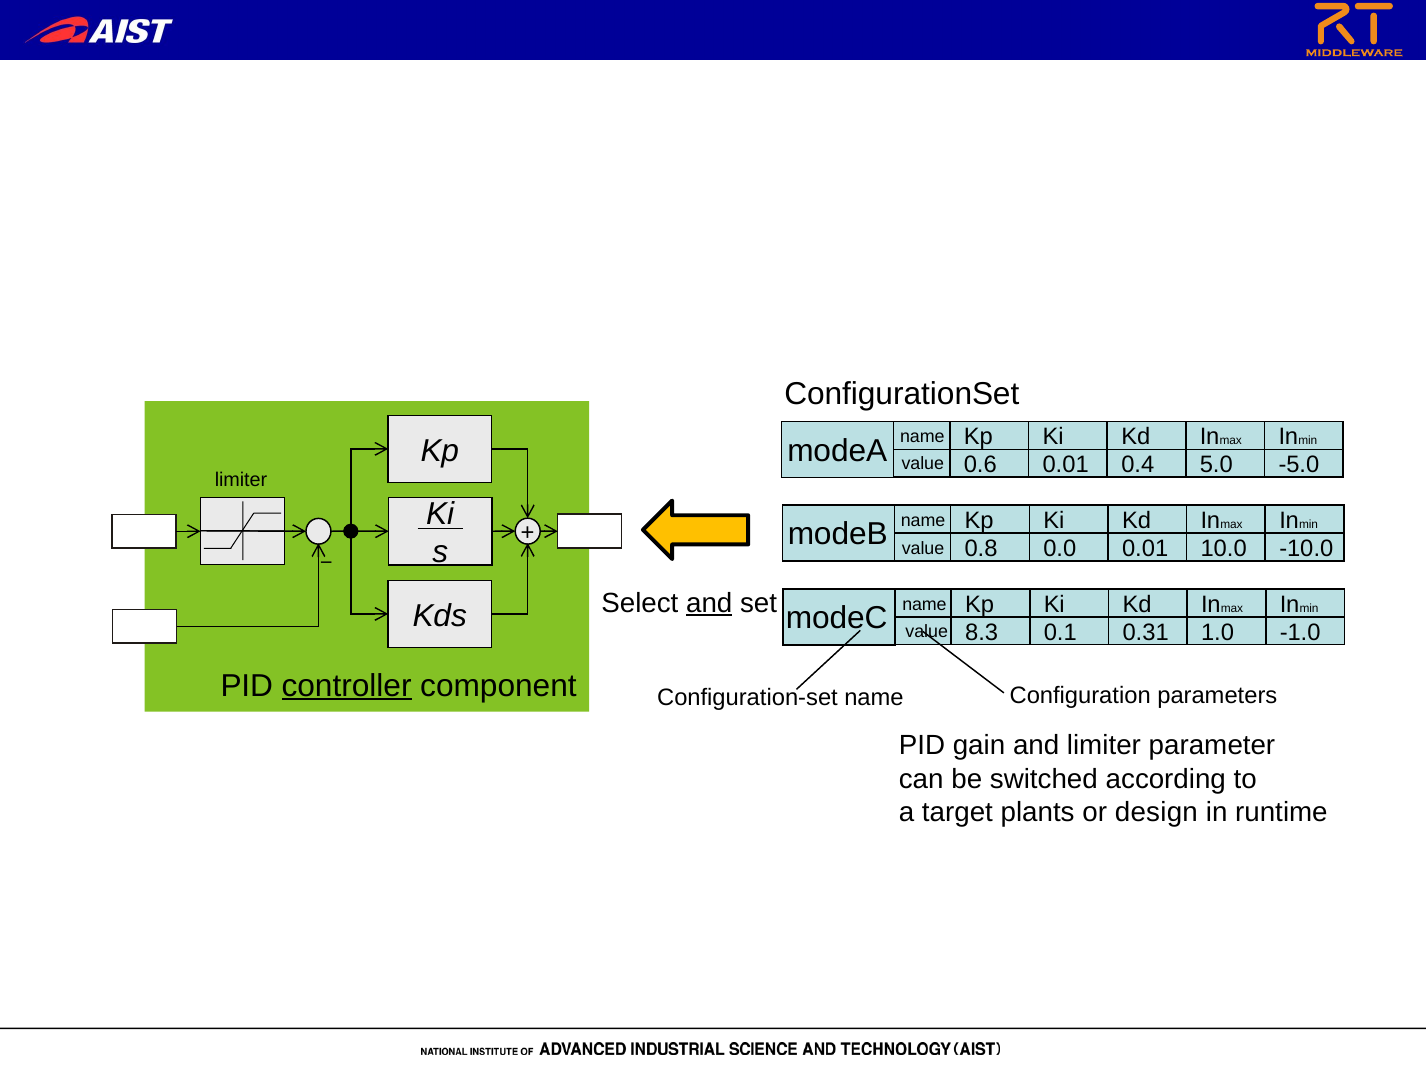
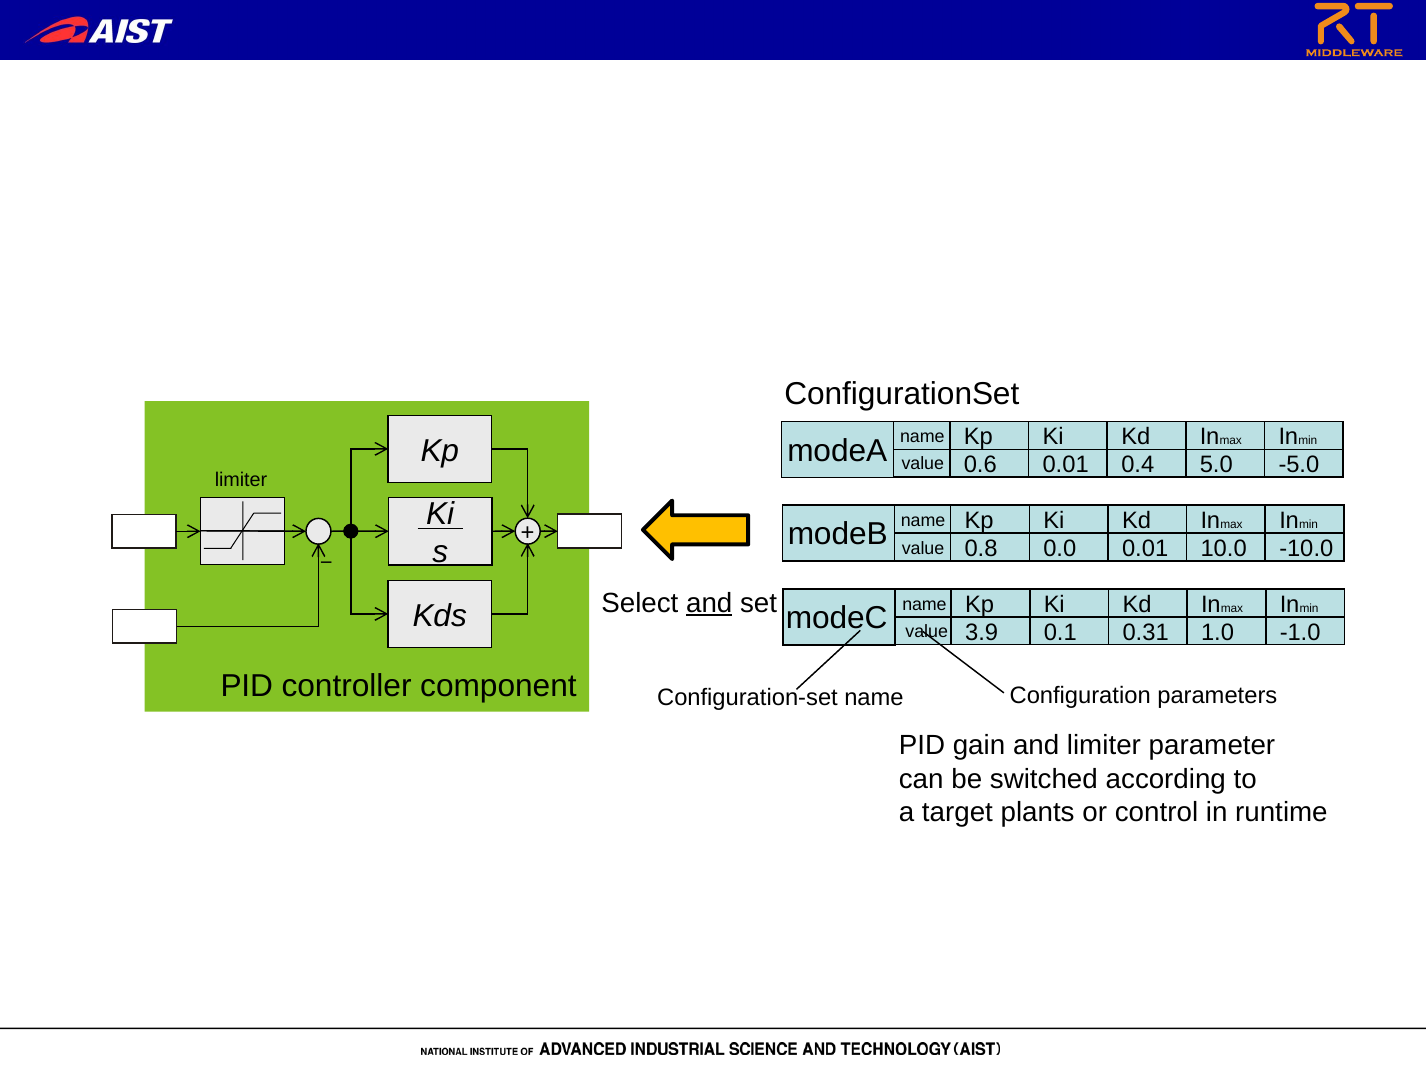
8.3: 8.3 -> 3.9 (982, 633)
controller underline: present -> none (347, 686)
design: design -> control (1156, 813)
